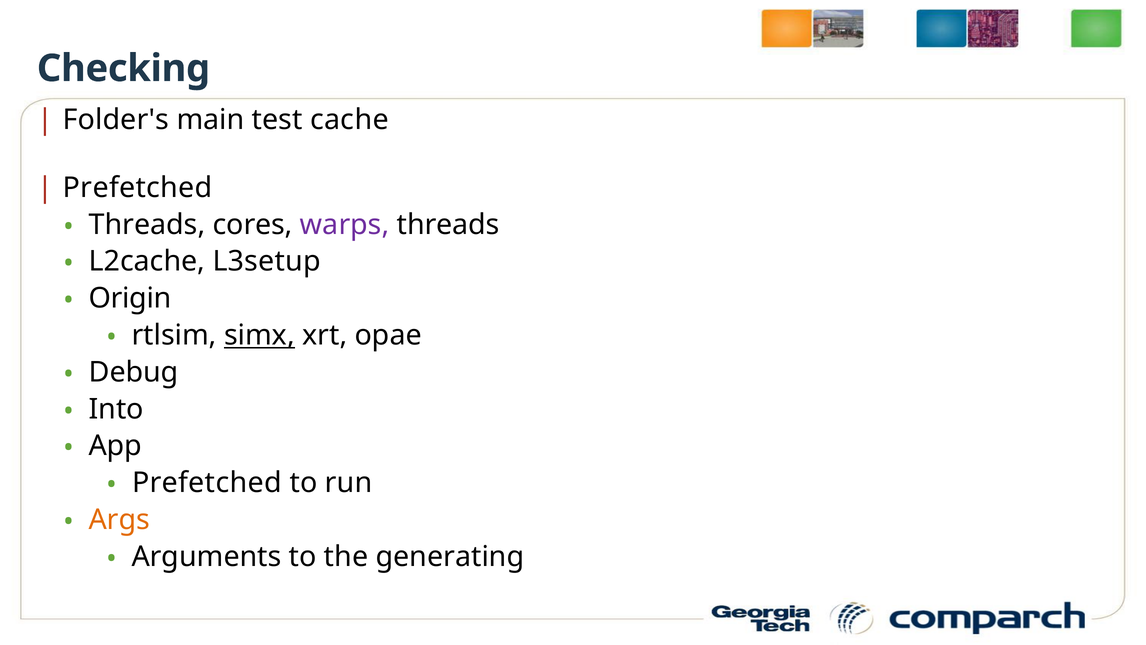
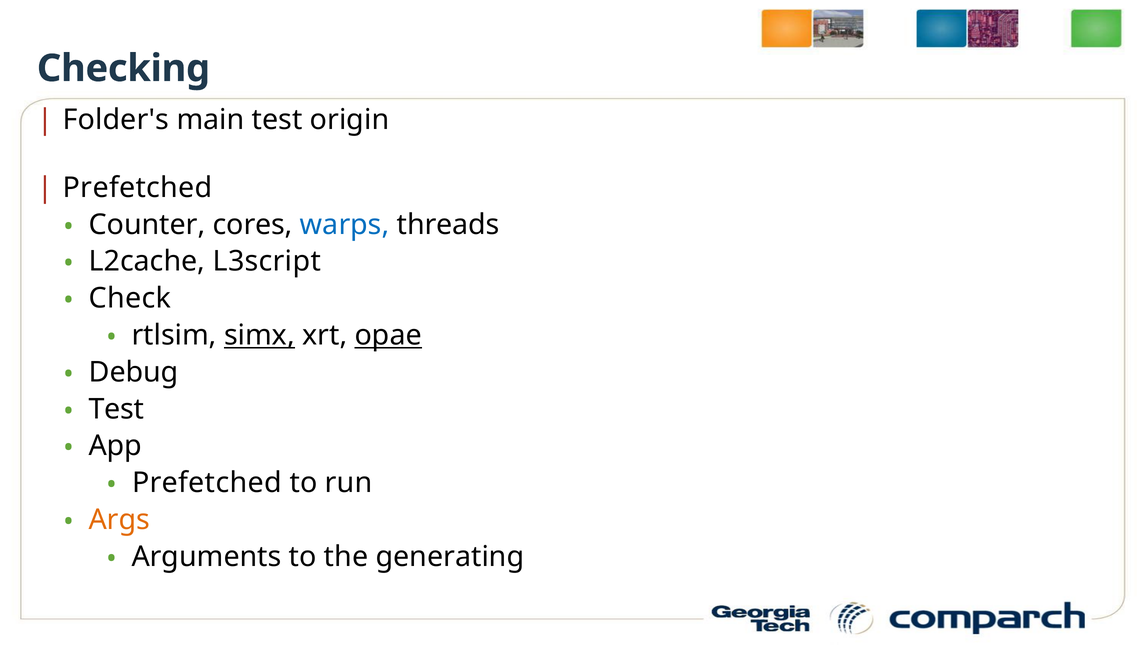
cache: cache -> origin (350, 120)
Threads: Threads -> Counter (147, 224)
warps colour: purple -> blue (345, 224)
L3setup: L3setup -> L3script (267, 261)
Origin: Origin -> Check (130, 298)
opae underline: none -> present (388, 335)
Into: Into -> Test (116, 409)
